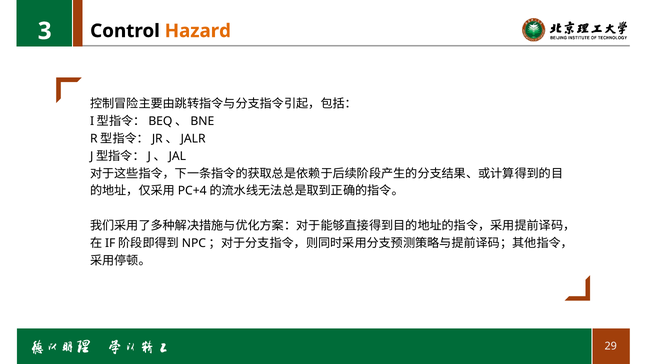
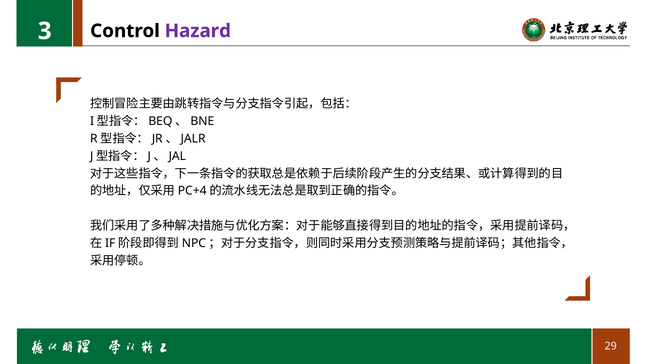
Hazard colour: orange -> purple (198, 31)
